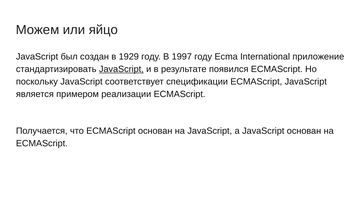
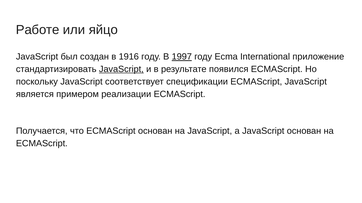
Можем: Можем -> Работе (38, 30)
1929: 1929 -> 1916 (129, 57)
1997 underline: none -> present (182, 57)
